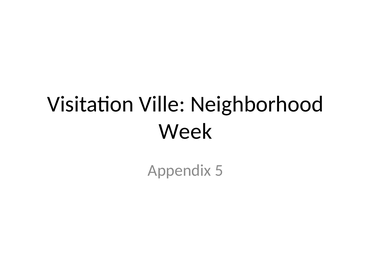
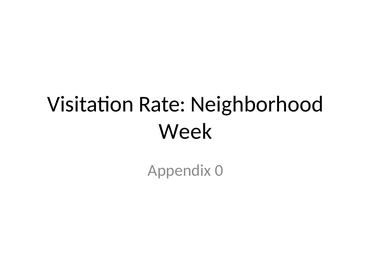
Ville: Ville -> Rate (162, 104)
5: 5 -> 0 (219, 171)
